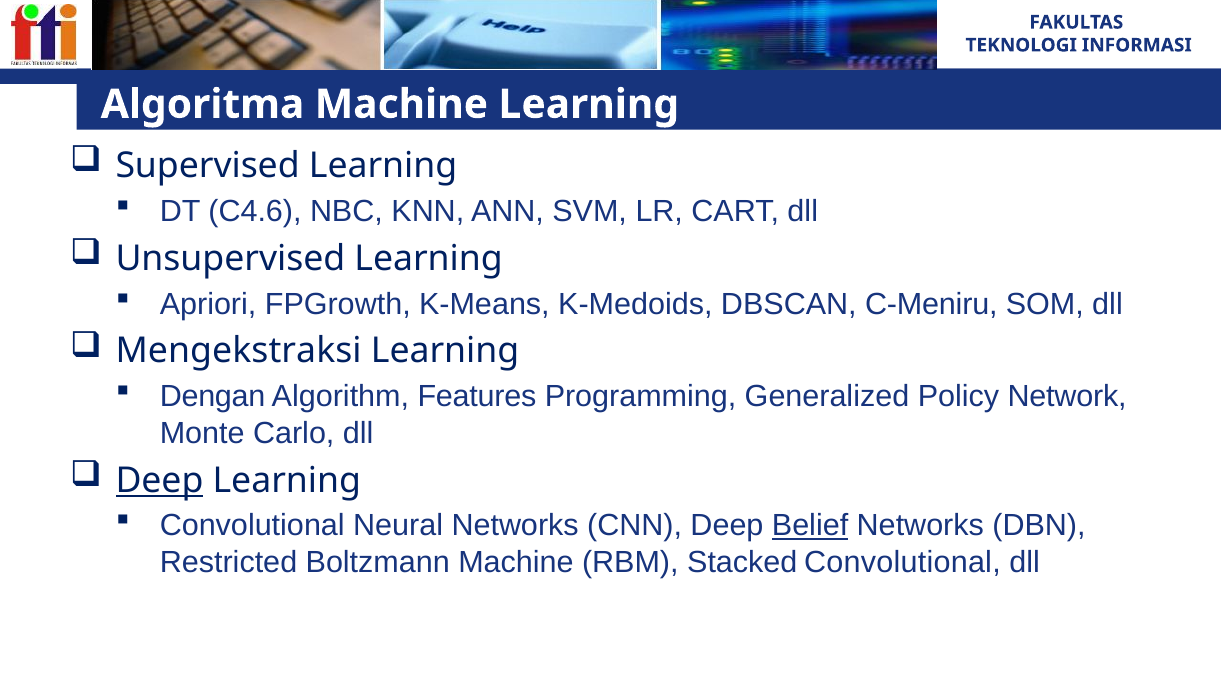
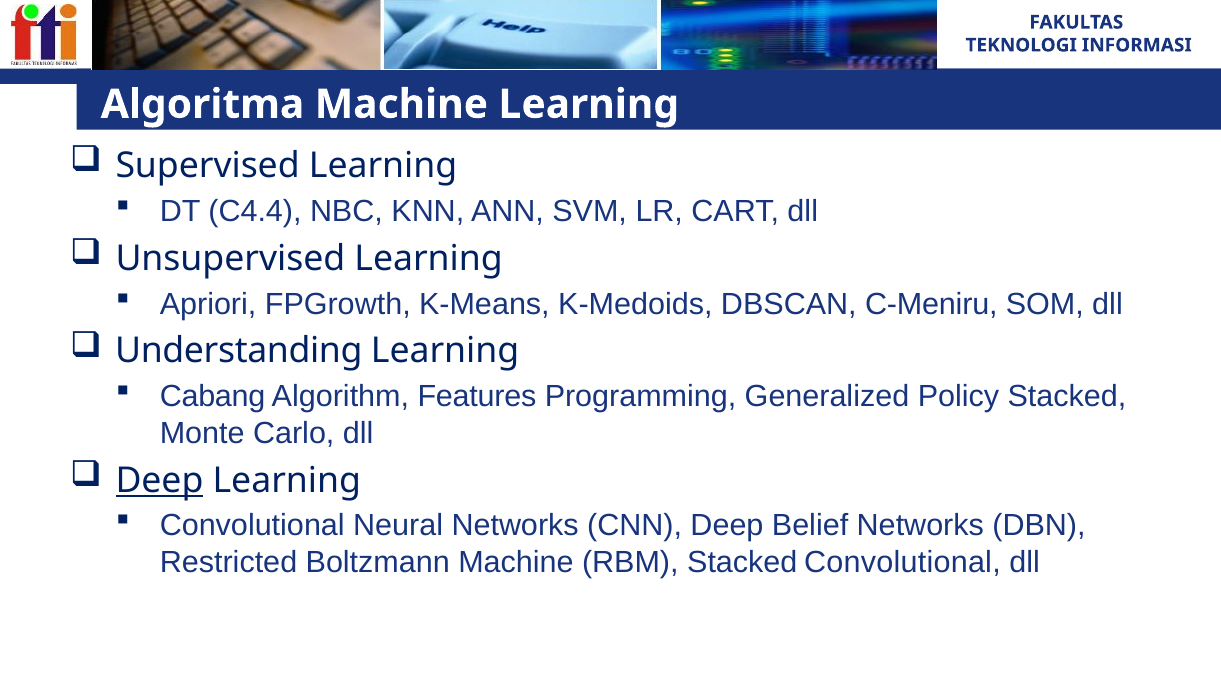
C4.6: C4.6 -> C4.4 (255, 211)
Mengekstraksi: Mengekstraksi -> Understanding (239, 351)
Dengan: Dengan -> Cabang (213, 396)
Policy Network: Network -> Stacked (1067, 396)
Belief underline: present -> none (810, 526)
